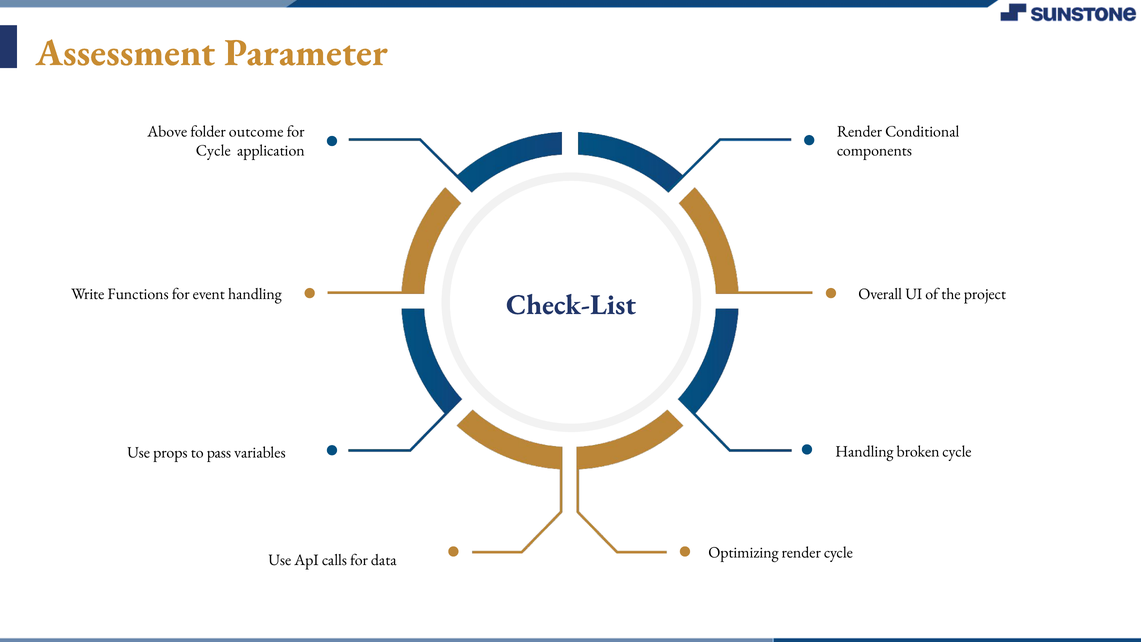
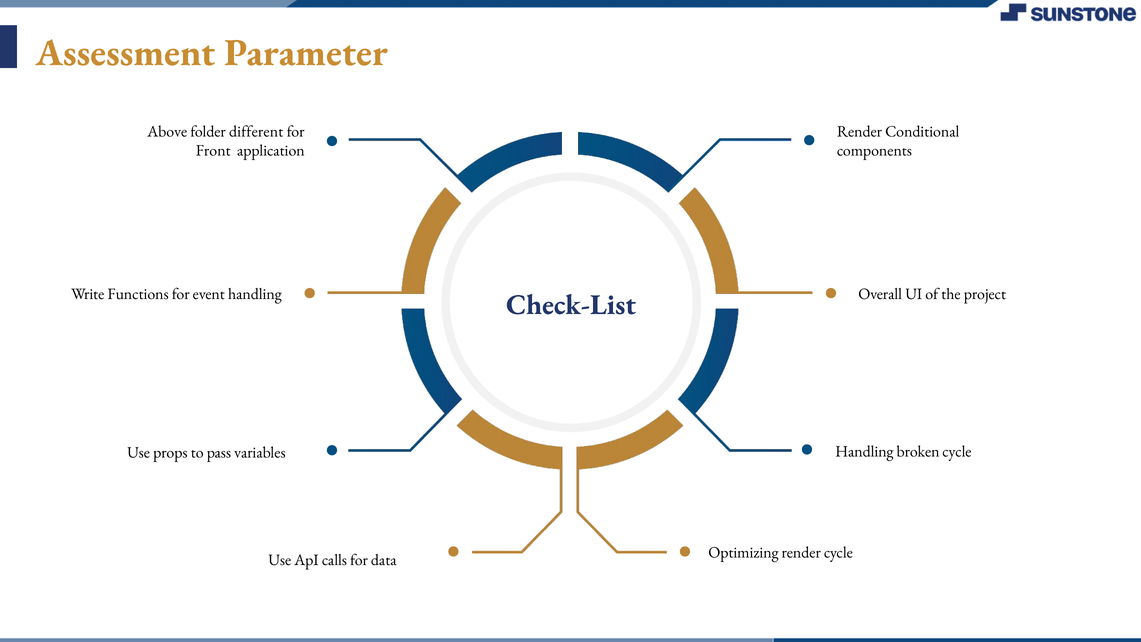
outcome: outcome -> different (256, 131)
Cycle: Cycle -> Front (213, 151)
